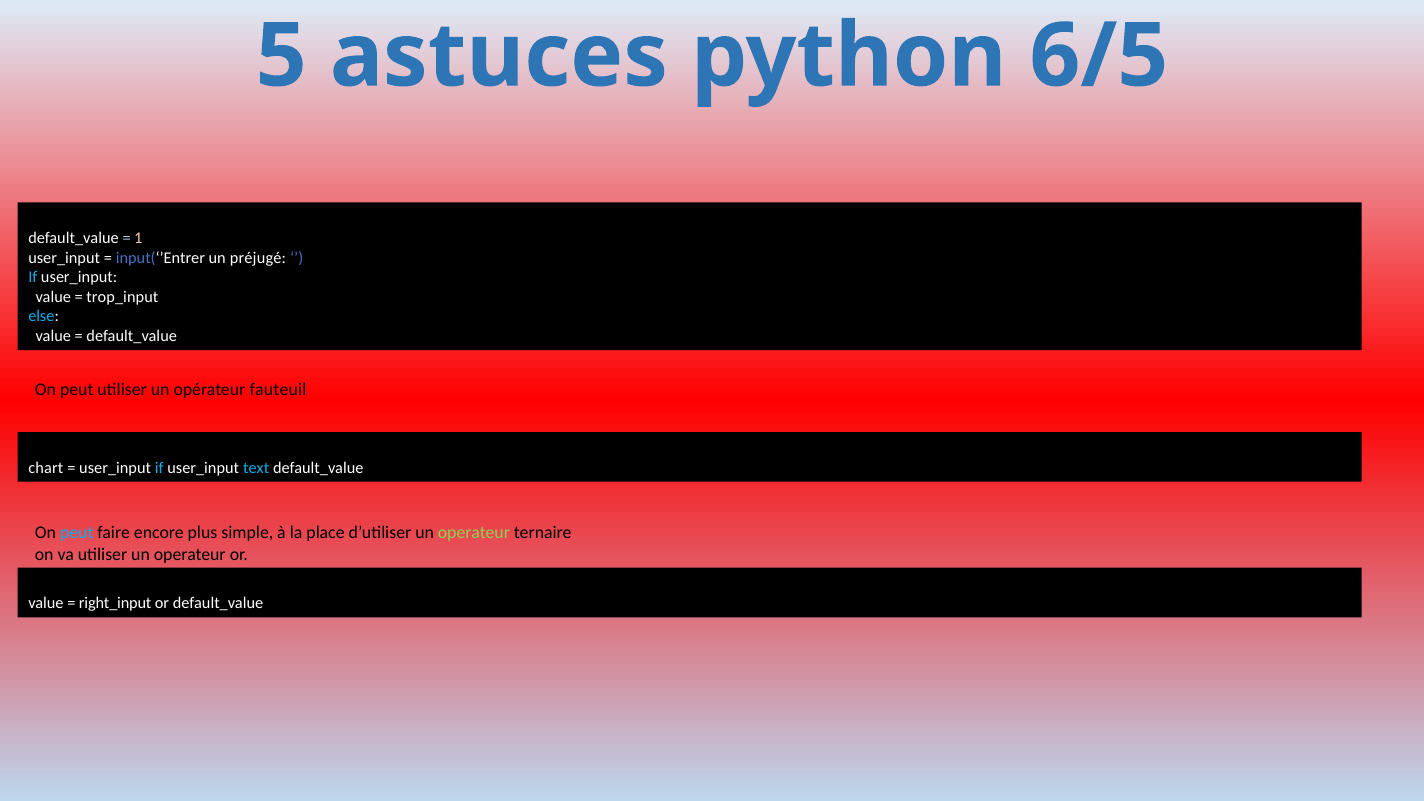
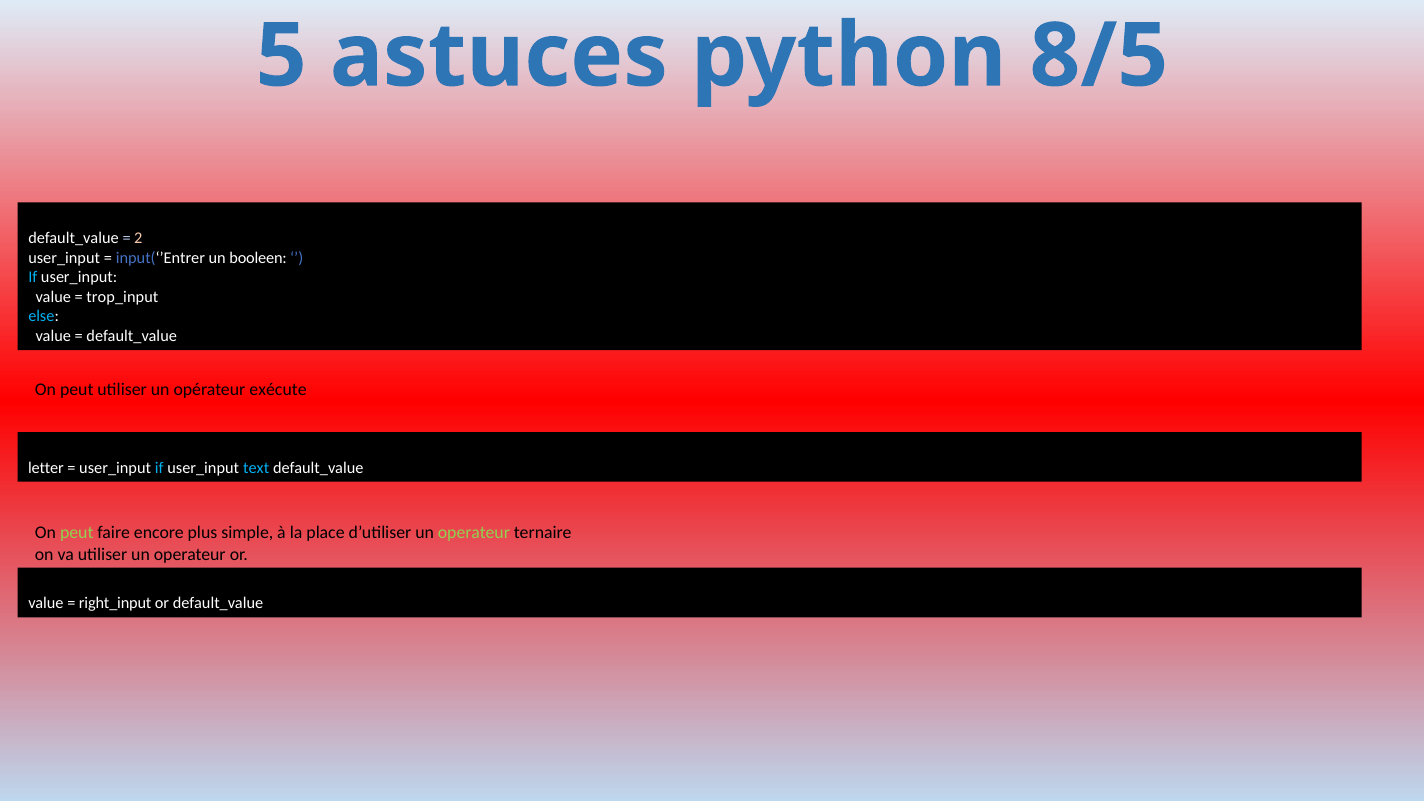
6/5: 6/5 -> 8/5 (1099, 56)
1: 1 -> 2 (138, 238)
préjugé: préjugé -> booleen (258, 258)
fauteuil: fauteuil -> exécute (278, 390)
chart: chart -> letter (46, 468)
peut colour: light blue -> light green (77, 533)
